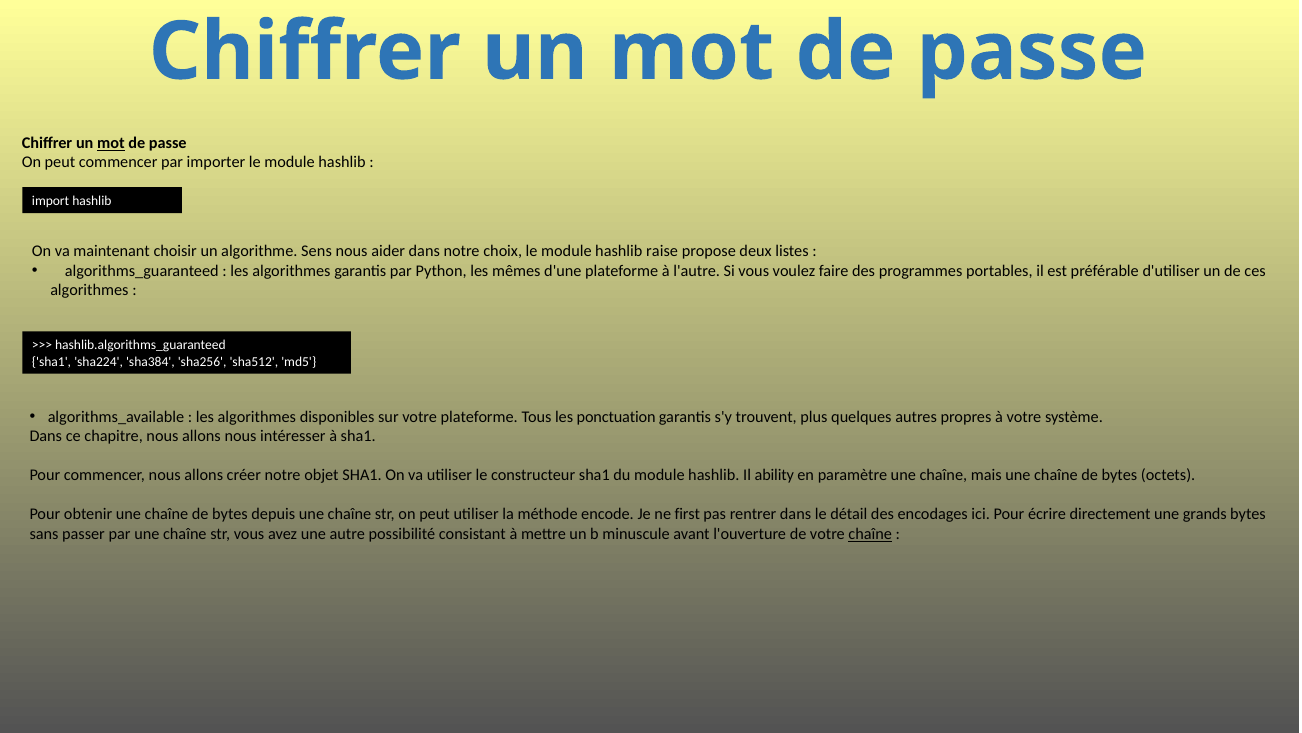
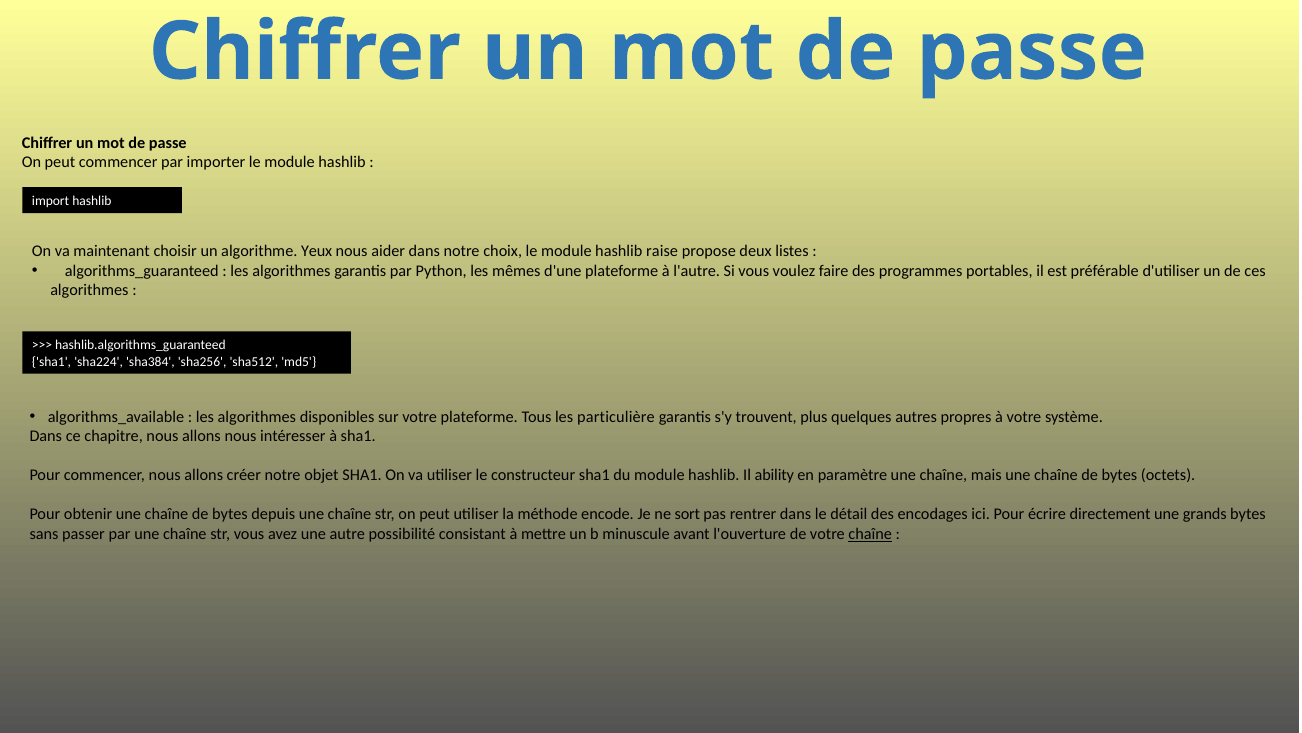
mot underline: present -> none (111, 143)
Sens: Sens -> Yeux (317, 251)
ponctuation: ponctuation -> particulière (616, 416)
first: first -> sort (687, 514)
